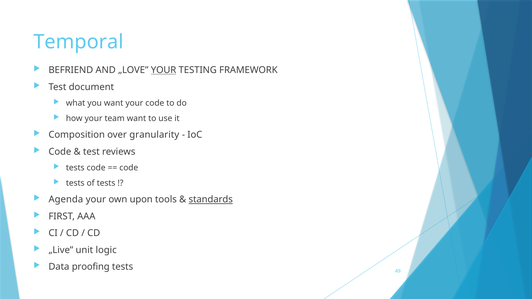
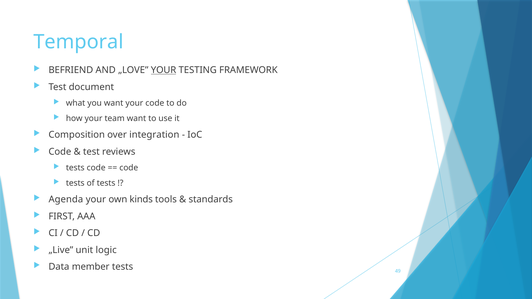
granularity: granularity -> integration (154, 135)
upon: upon -> kinds (141, 200)
standards underline: present -> none (211, 200)
proofing: proofing -> member (91, 267)
